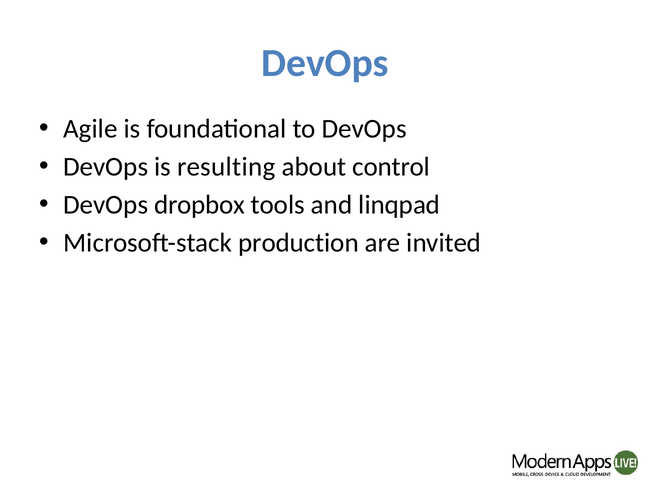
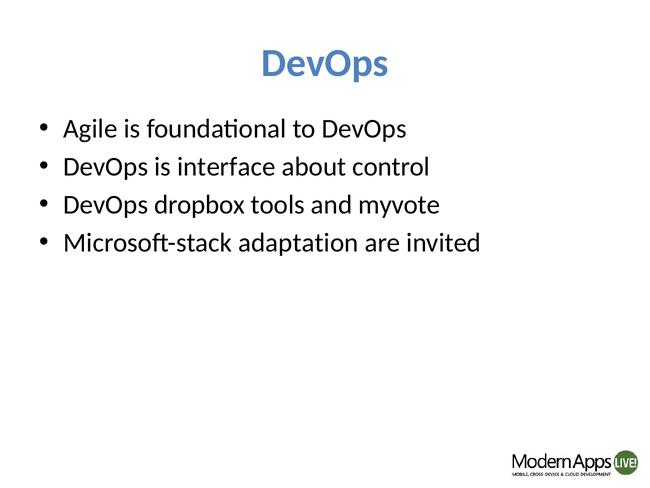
resulting: resulting -> interface (226, 167)
linqpad: linqpad -> myvote (399, 204)
production: production -> adaptation (298, 242)
